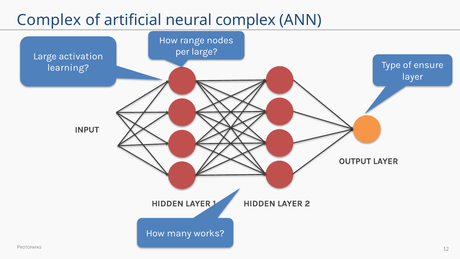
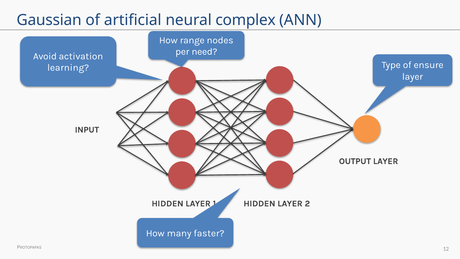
Complex: Complex -> Gaussian (49, 20)
per large: large -> need (204, 52)
Large: Large -> Avoid (45, 56)
works: works -> faster (209, 233)
